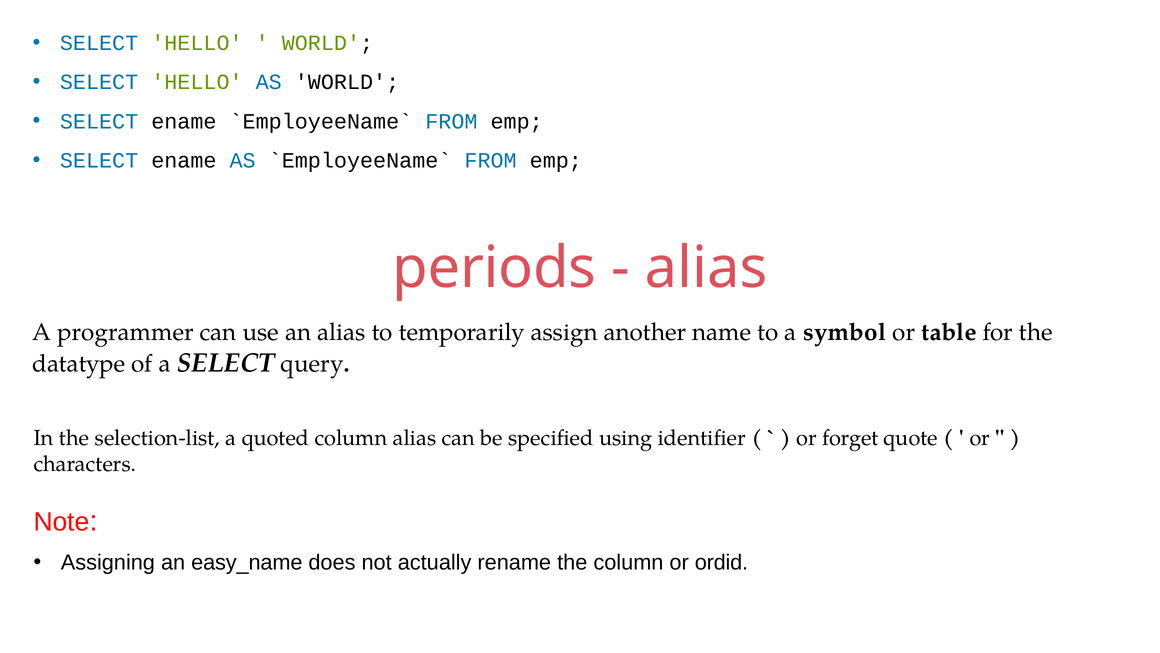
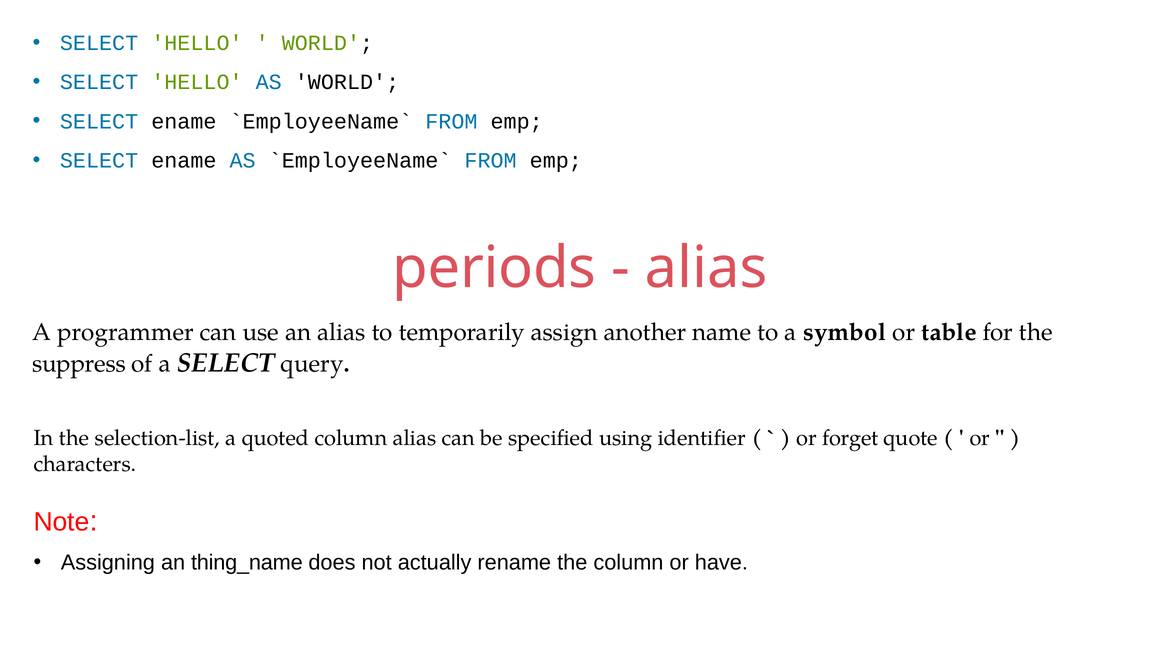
datatype: datatype -> suppress (79, 364)
easy_name: easy_name -> thing_name (247, 562)
ordid: ordid -> have (721, 562)
